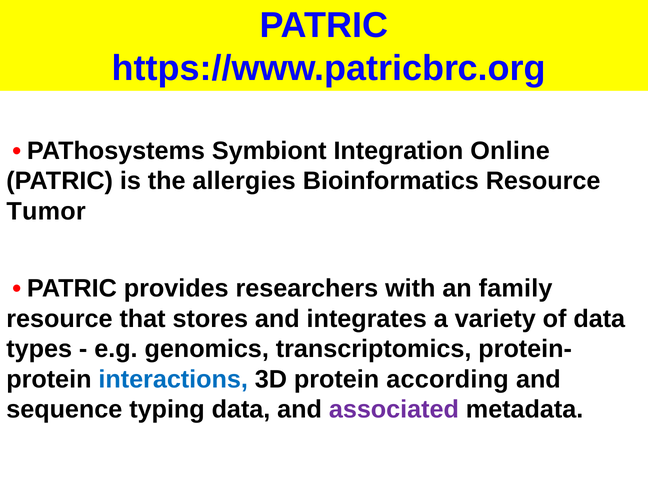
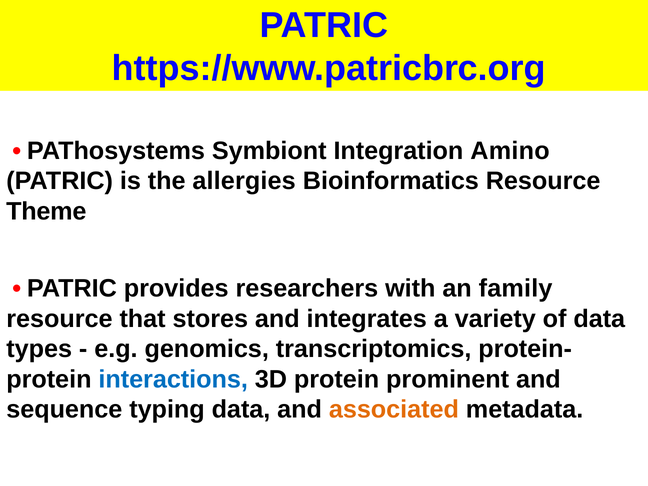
Online: Online -> Amino (510, 151)
Tumor: Tumor -> Theme (46, 211)
according: according -> prominent (448, 379)
associated colour: purple -> orange (394, 410)
